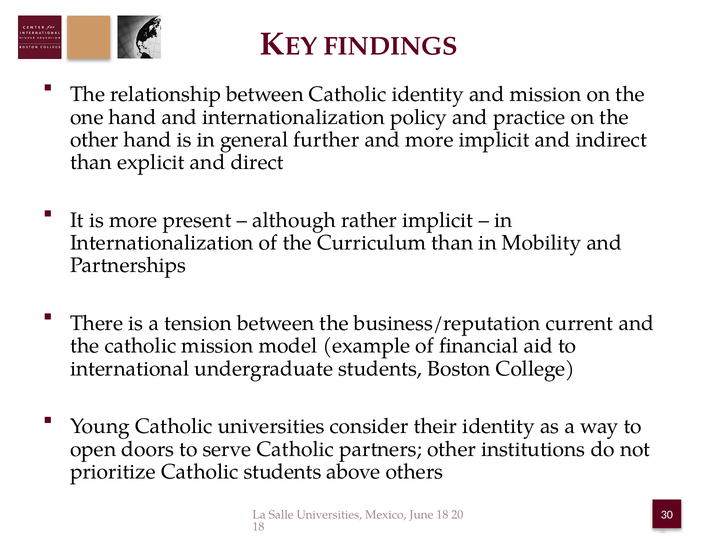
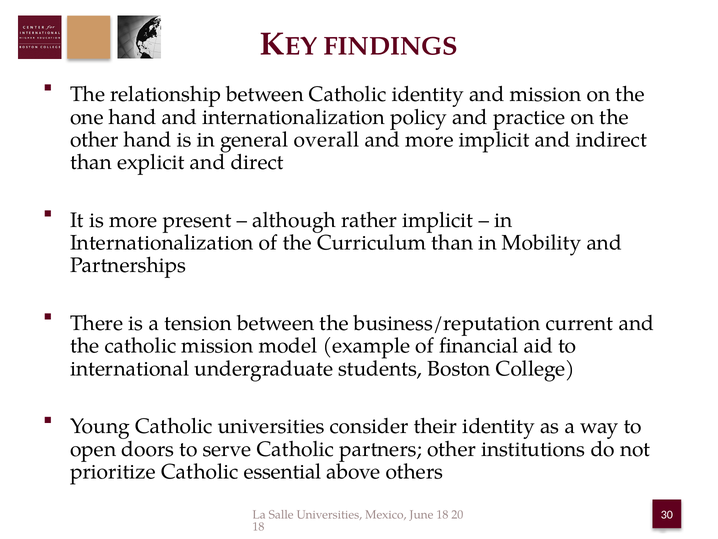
further: further -> overall (326, 140)
Catholic students: students -> essential (283, 471)
